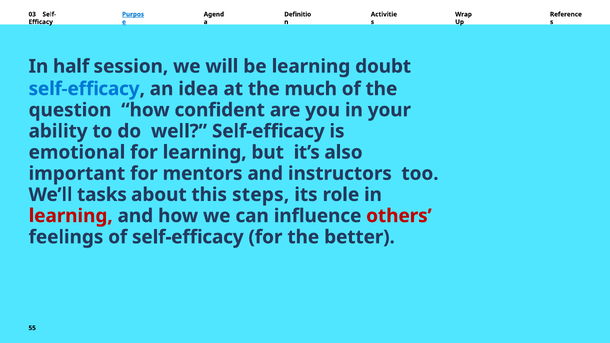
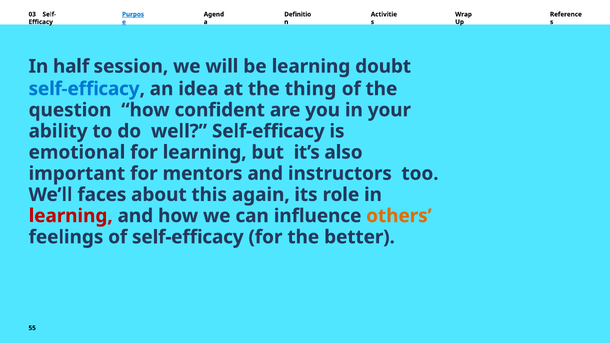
much: much -> thing (310, 89)
tasks: tasks -> faces (102, 195)
steps: steps -> again (261, 195)
others colour: red -> orange (399, 216)
